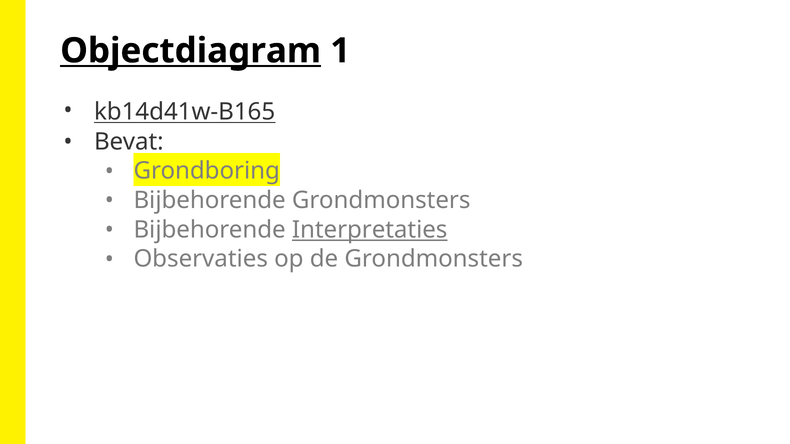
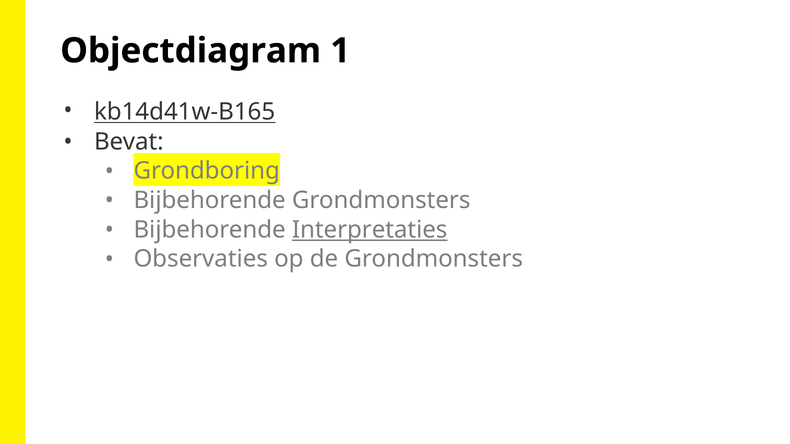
Objectdiagram underline: present -> none (191, 51)
